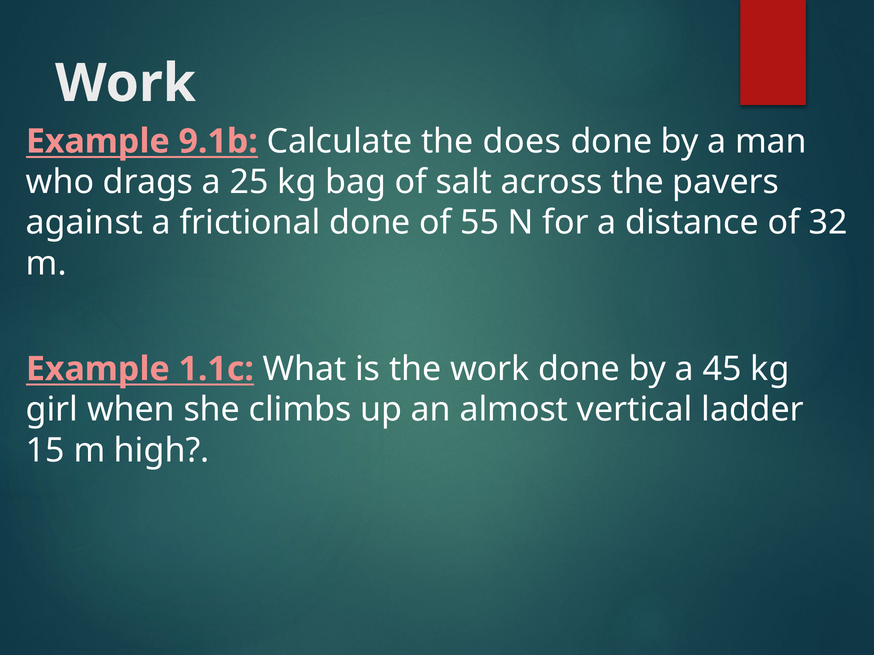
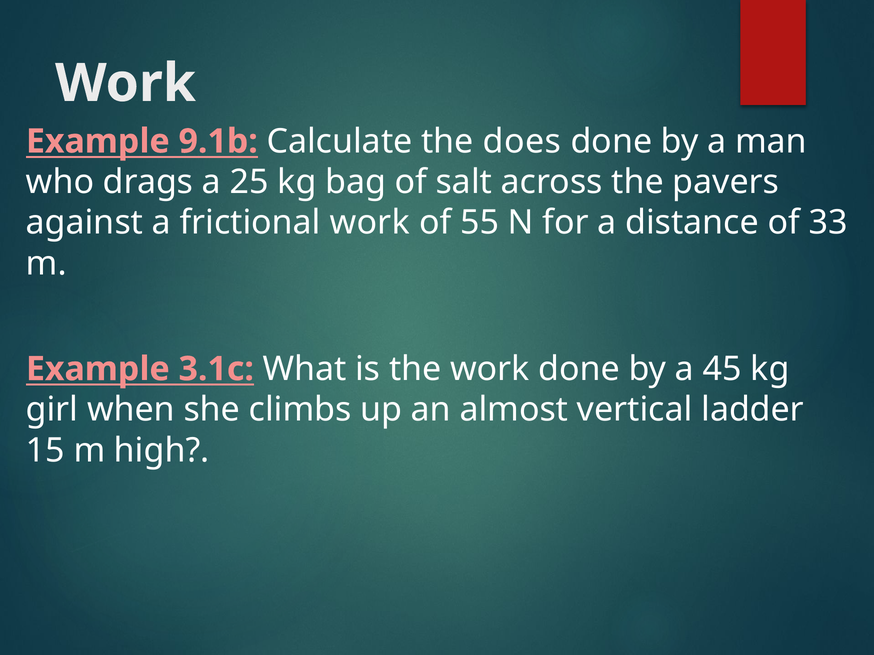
frictional done: done -> work (370, 223)
32: 32 -> 33 (828, 223)
1.1c: 1.1c -> 3.1c (216, 369)
